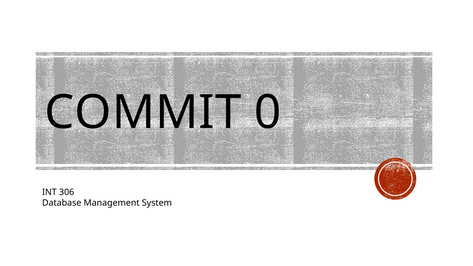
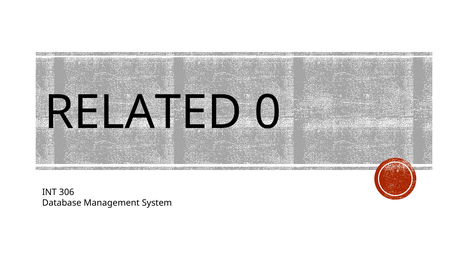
COMMIT: COMMIT -> RELATED (143, 112)
